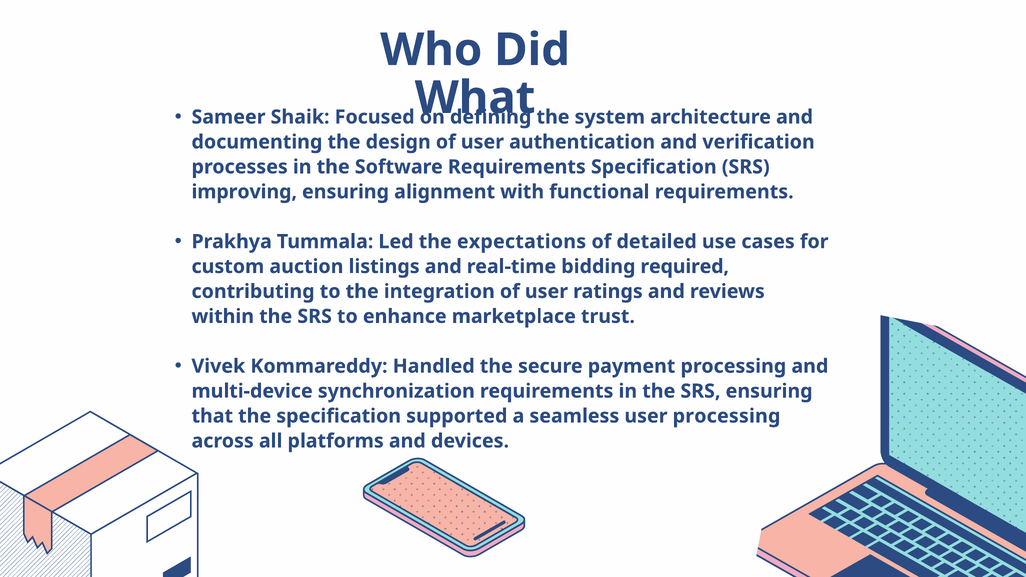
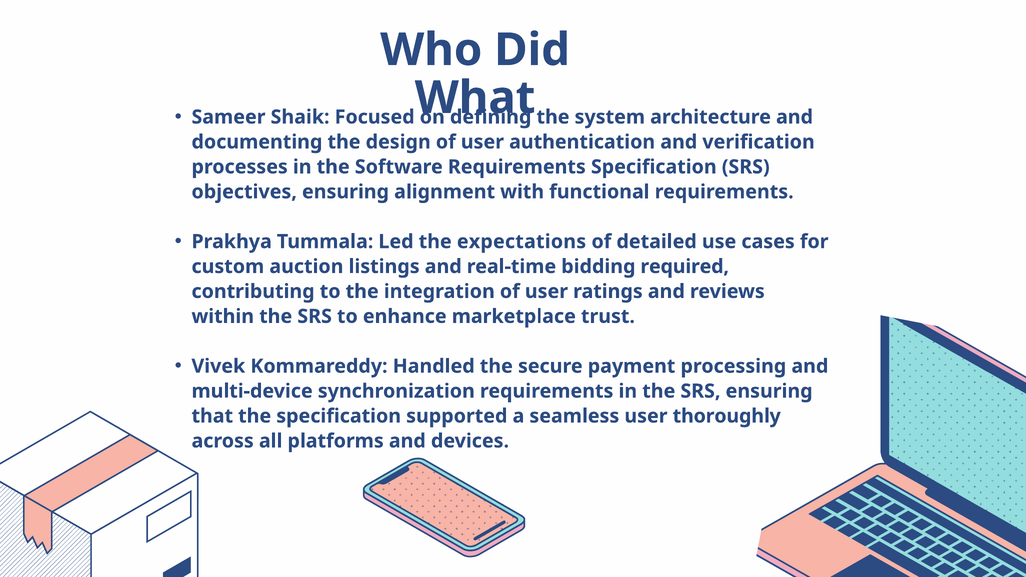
improving: improving -> objectives (244, 192)
user processing: processing -> thoroughly (727, 416)
